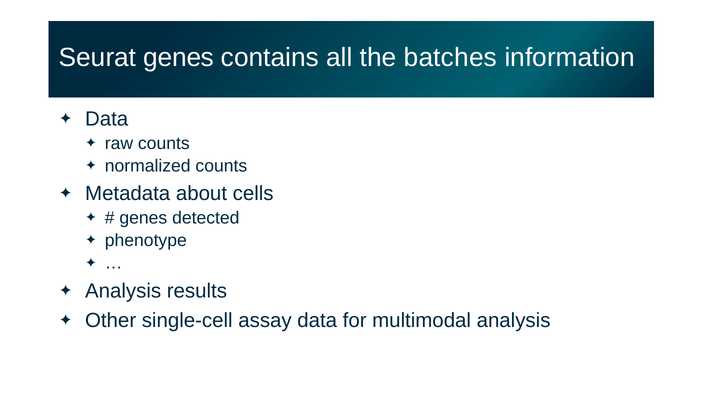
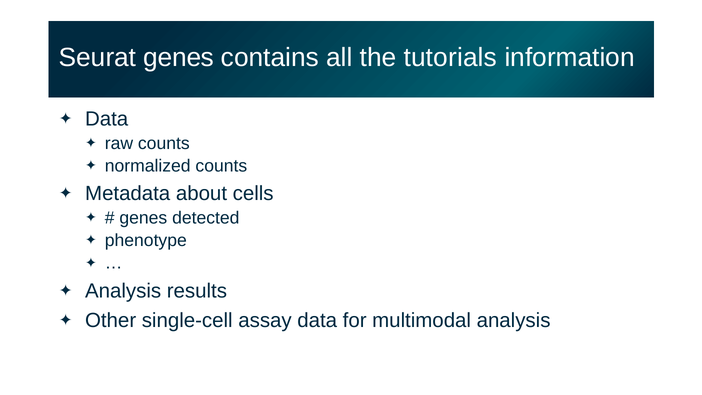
batches: batches -> tutorials (450, 58)
